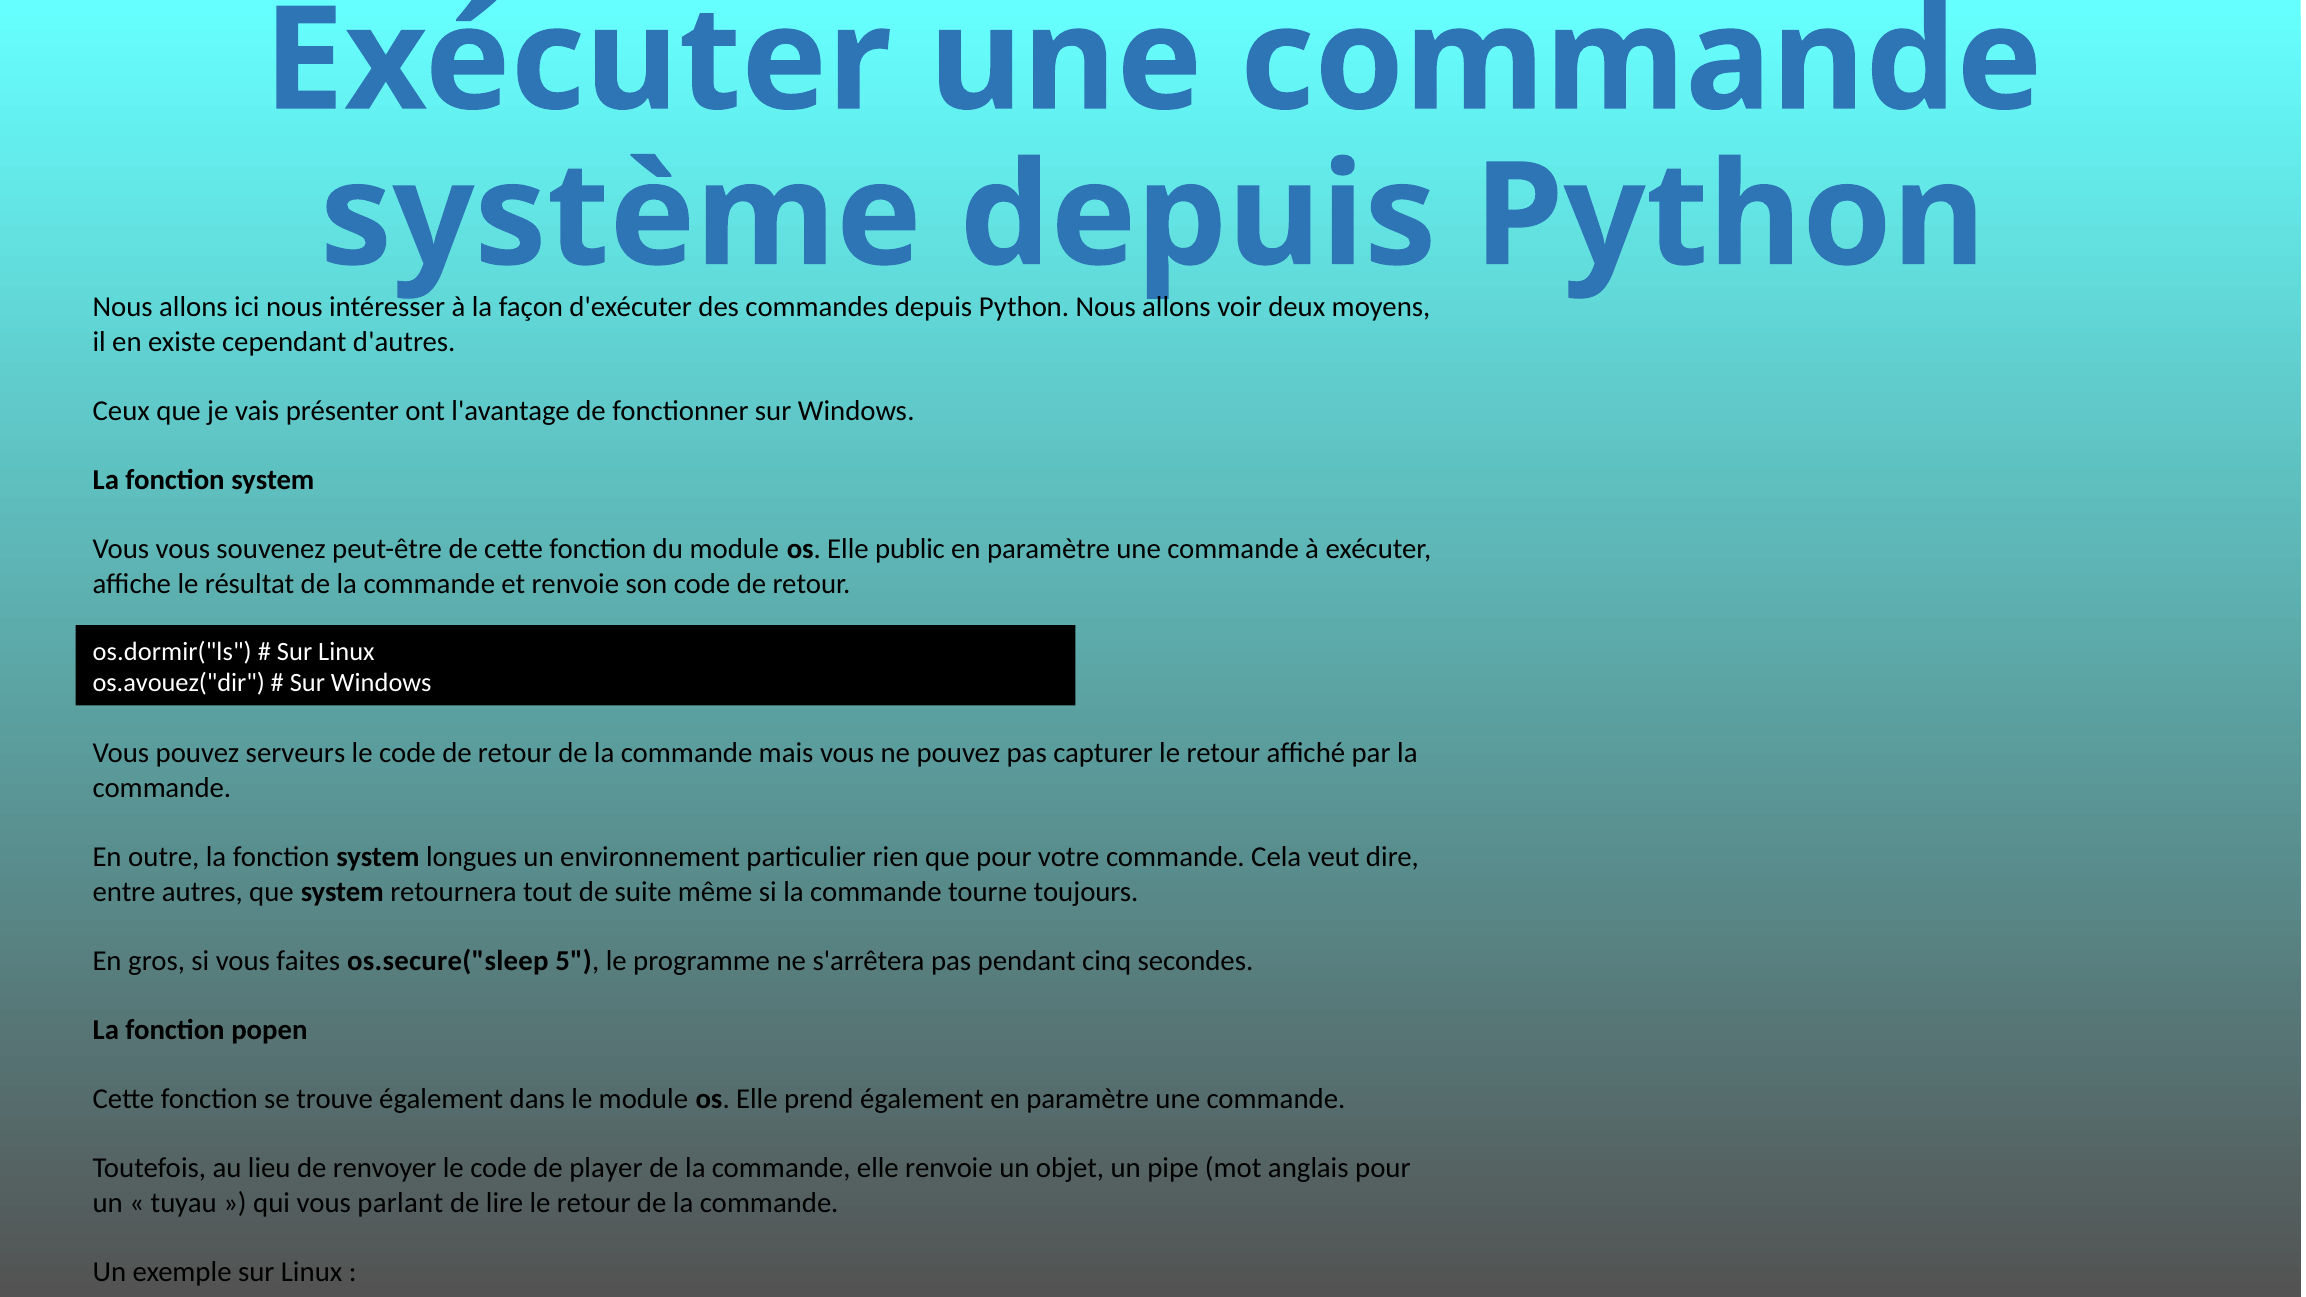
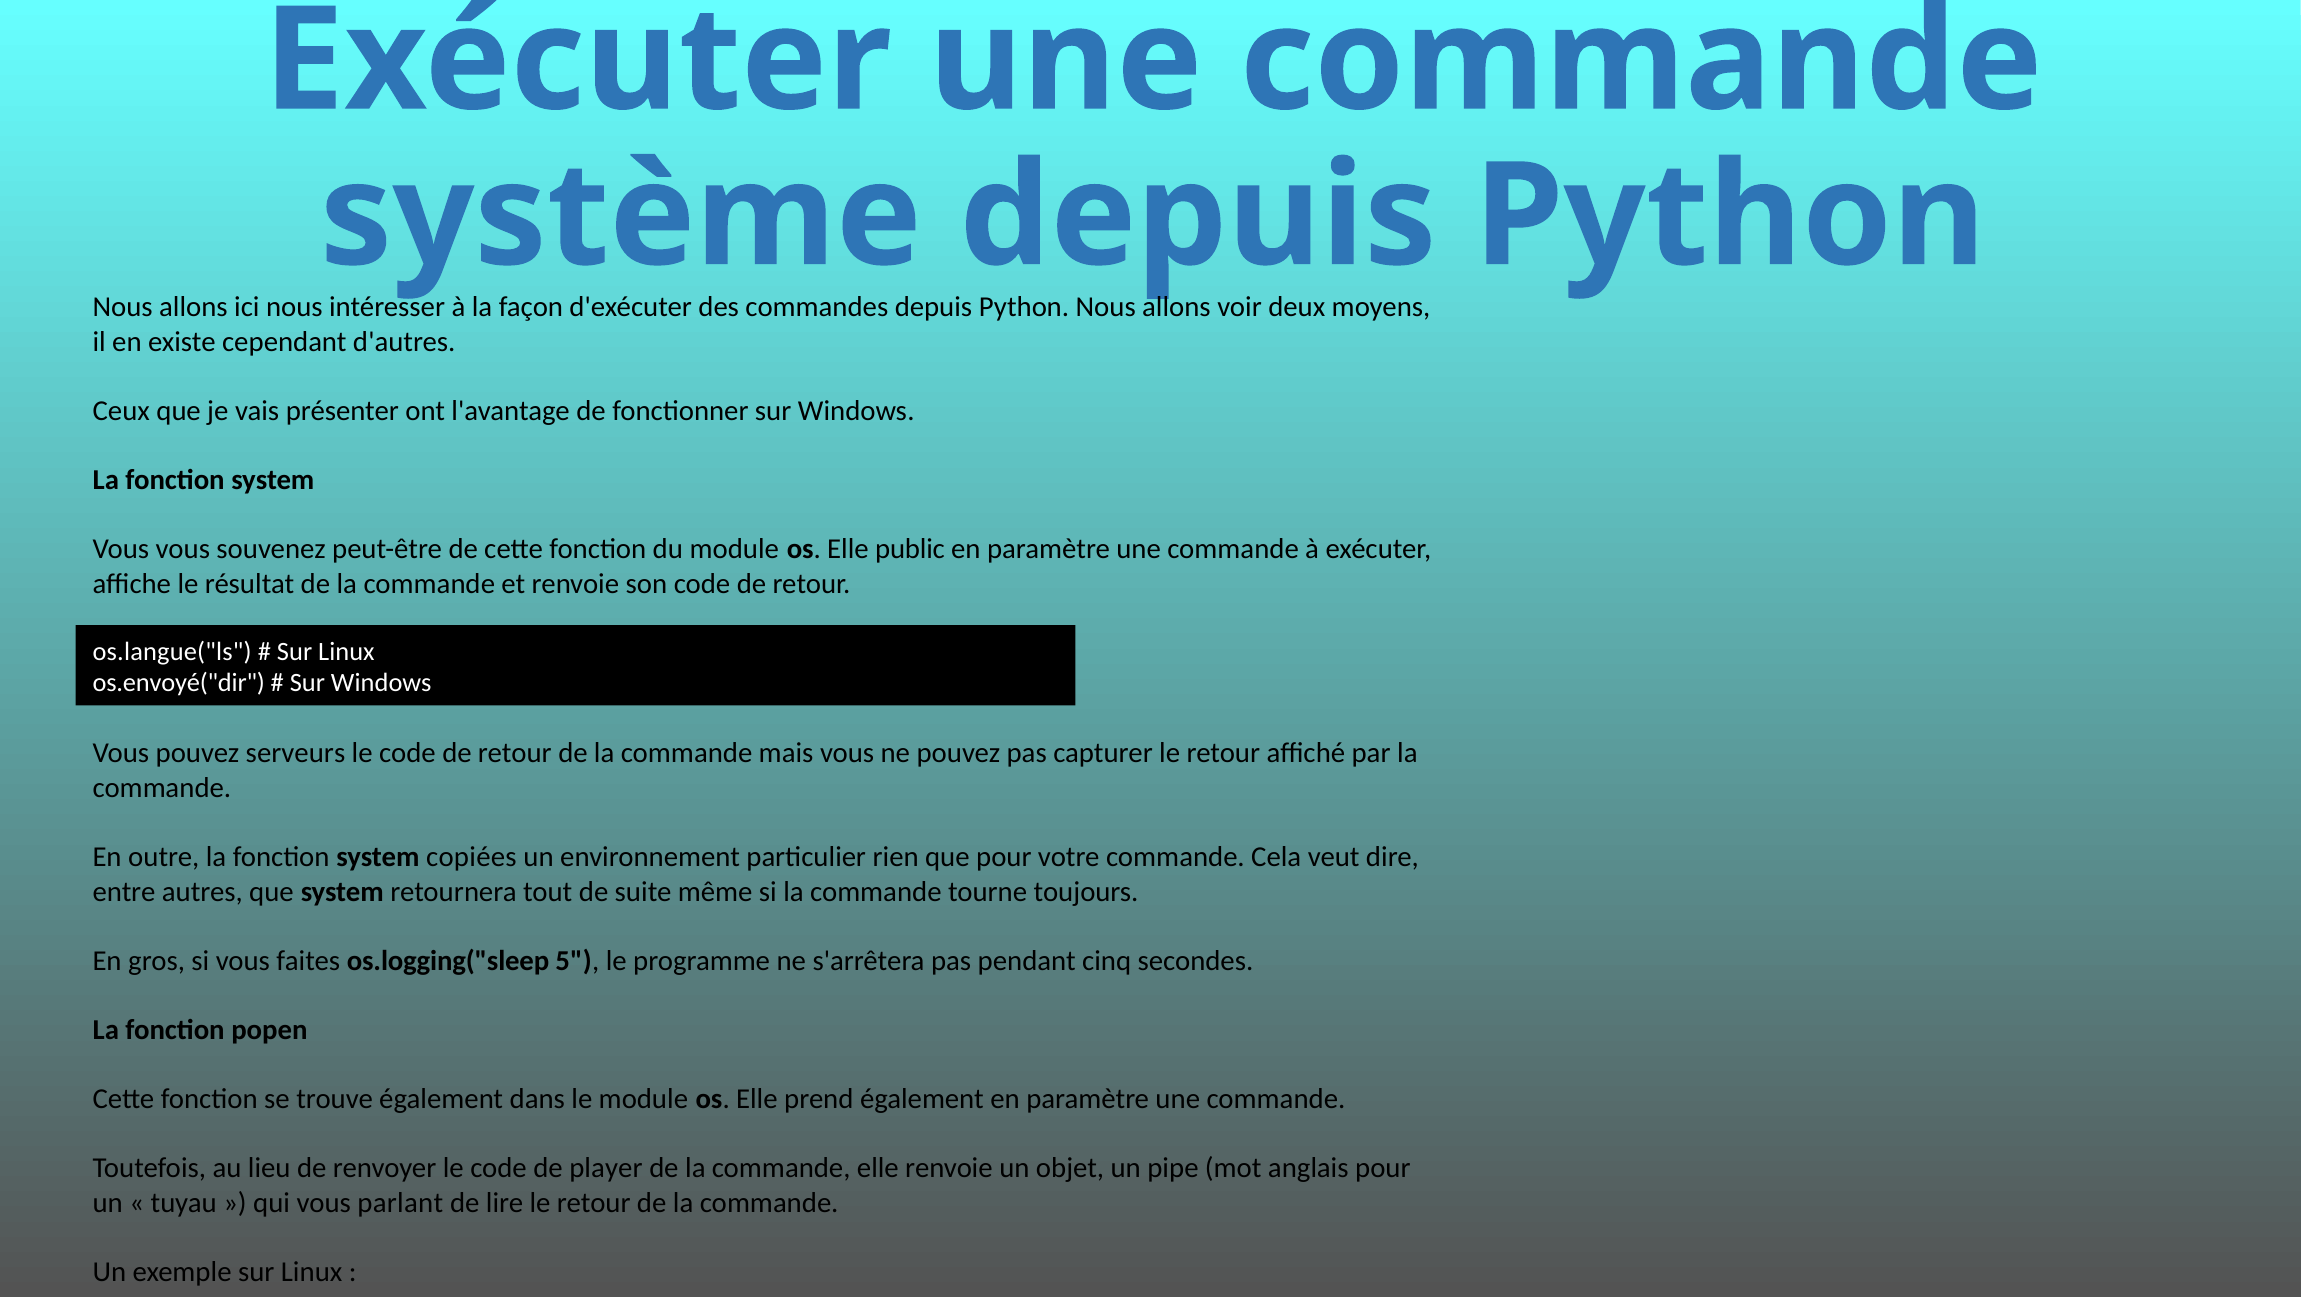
os.dormir("ls: os.dormir("ls -> os.langue("ls (172, 651)
os.avouez("dir: os.avouez("dir -> os.envoyé("dir (179, 683)
longues: longues -> copiées (471, 857)
os.secure("sleep: os.secure("sleep -> os.logging("sleep (448, 961)
